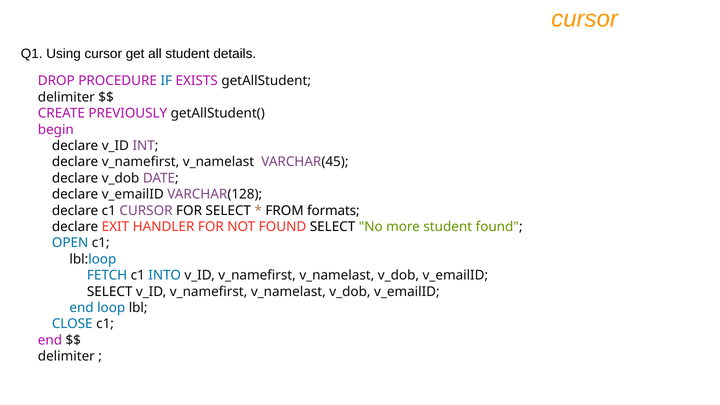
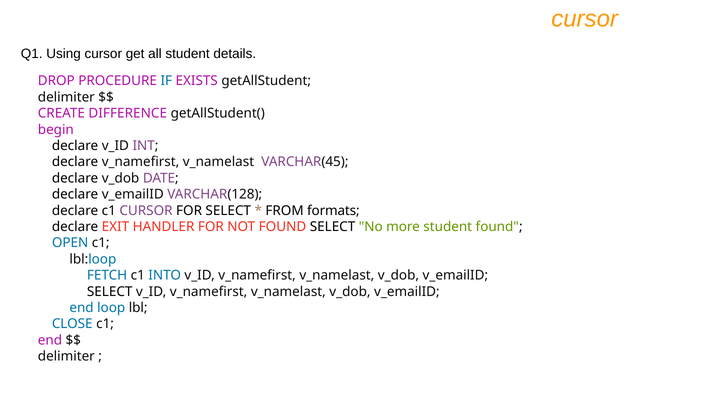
PREVIOUSLY: PREVIOUSLY -> DIFFERENCE (128, 113)
